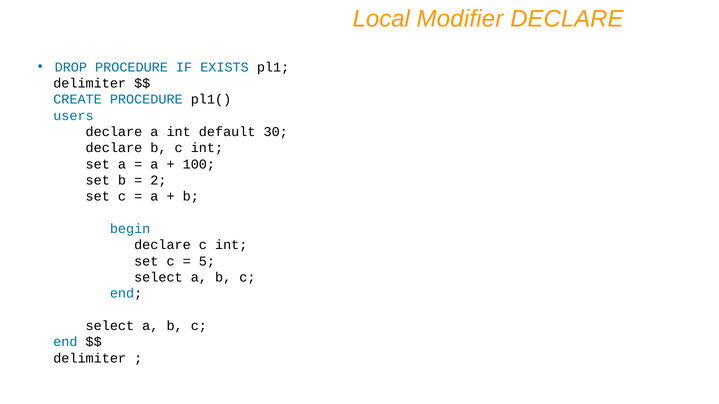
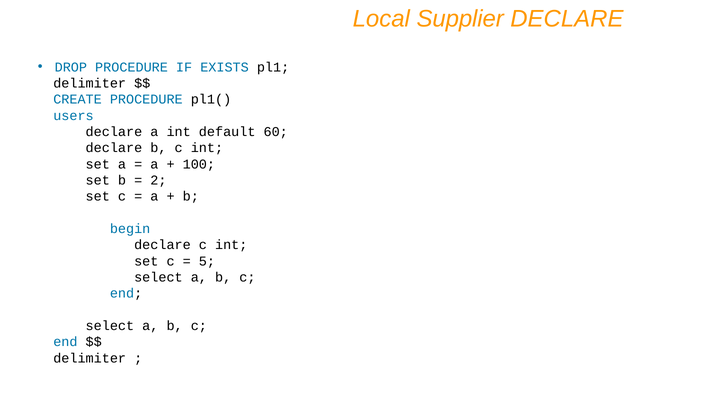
Modifier: Modifier -> Supplier (460, 19)
30: 30 -> 60 (276, 132)
